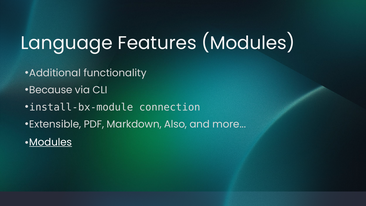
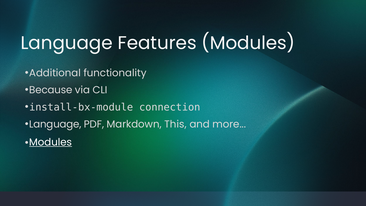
Extensible: Extensible -> Language (55, 124)
Also: Also -> This (175, 124)
